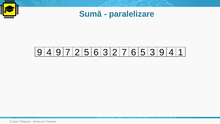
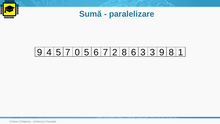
4 9: 9 -> 5 (58, 52)
7 2: 2 -> 0 (77, 52)
6 3: 3 -> 7 (105, 52)
2 7: 7 -> 8 (124, 52)
6 5: 5 -> 3 (143, 52)
3 9 4: 4 -> 8 (171, 52)
